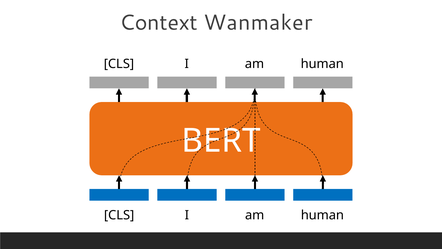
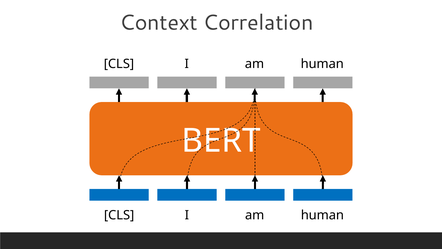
Wanmaker: Wanmaker -> Correlation (258, 23)
